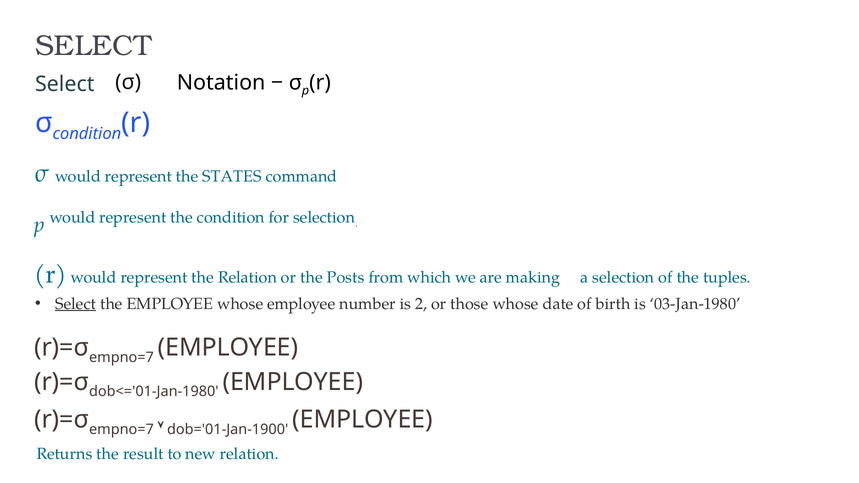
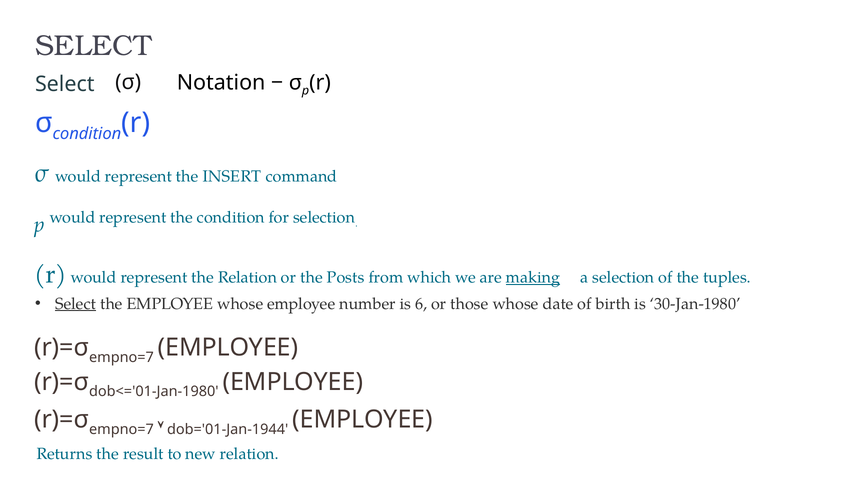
STATES: STATES -> INSERT (232, 177)
making underline: none -> present (533, 277)
2: 2 -> 6 (421, 304)
03-Jan-1980: 03-Jan-1980 -> 30-Jan-1980 (695, 304)
dob='01-Jan-1900: dob='01-Jan-1900 -> dob='01-Jan-1944 (228, 430)
